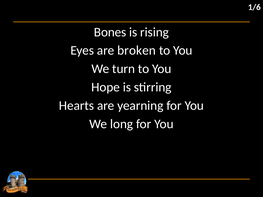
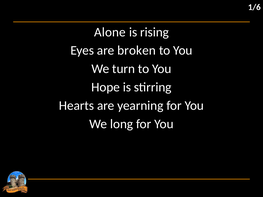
Bones: Bones -> Alone (110, 32)
